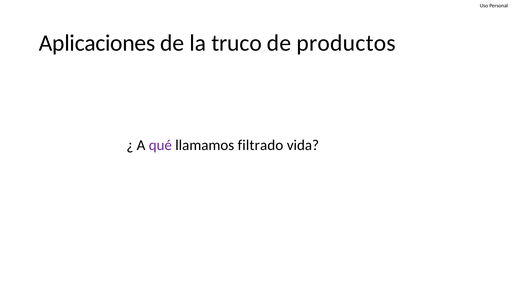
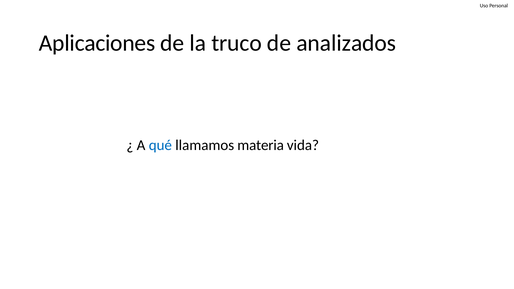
productos: productos -> analizados (346, 43)
qué colour: purple -> blue (160, 145)
filtrado: filtrado -> materia (261, 145)
